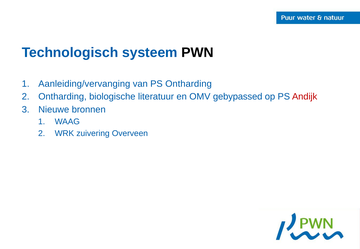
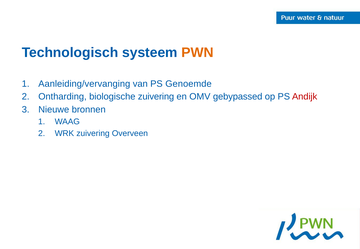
PWN colour: black -> orange (198, 53)
PS Ontharding: Ontharding -> Genoemde (189, 84)
biologische literatuur: literatuur -> zuivering (156, 97)
